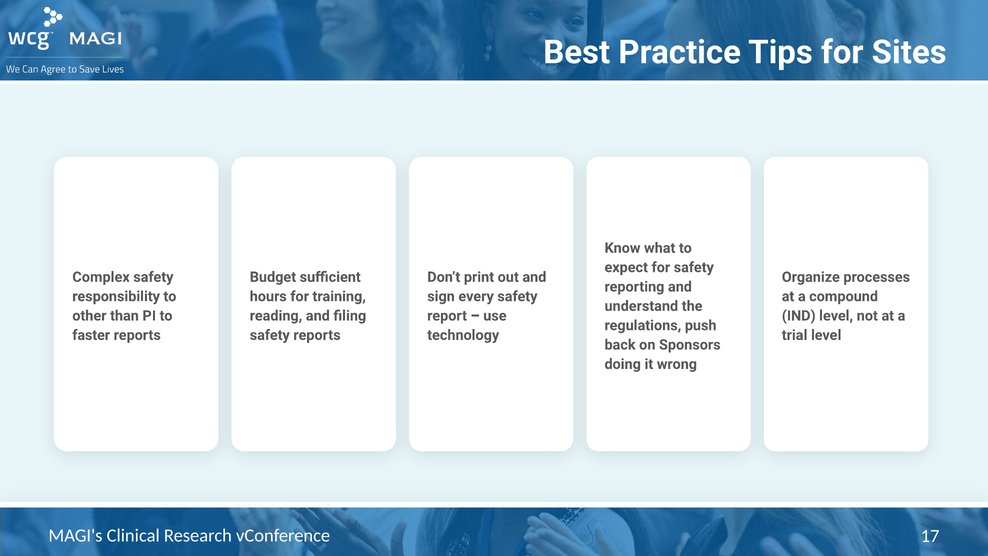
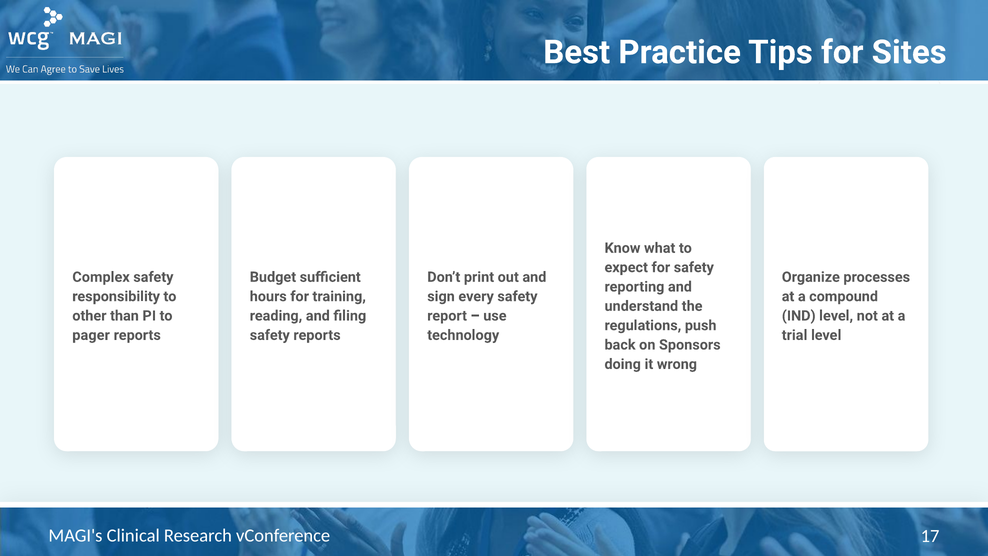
faster: faster -> pager (91, 335)
